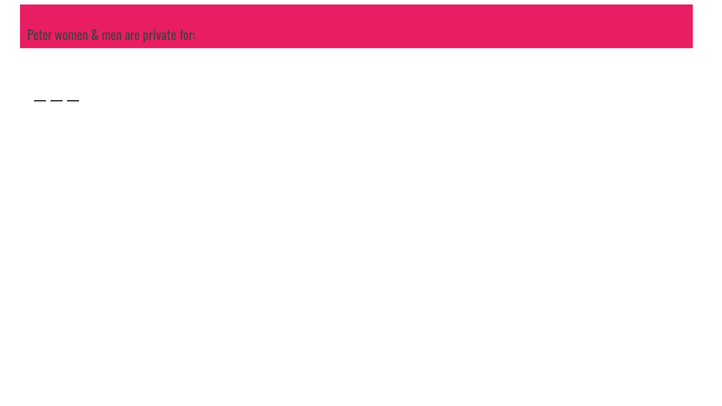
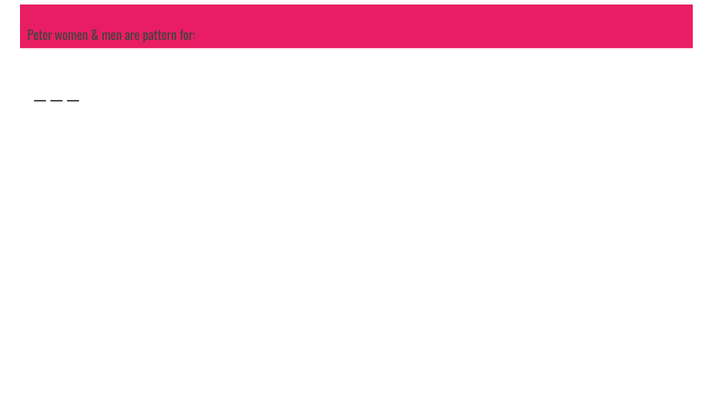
private: private -> pattern (160, 36)
